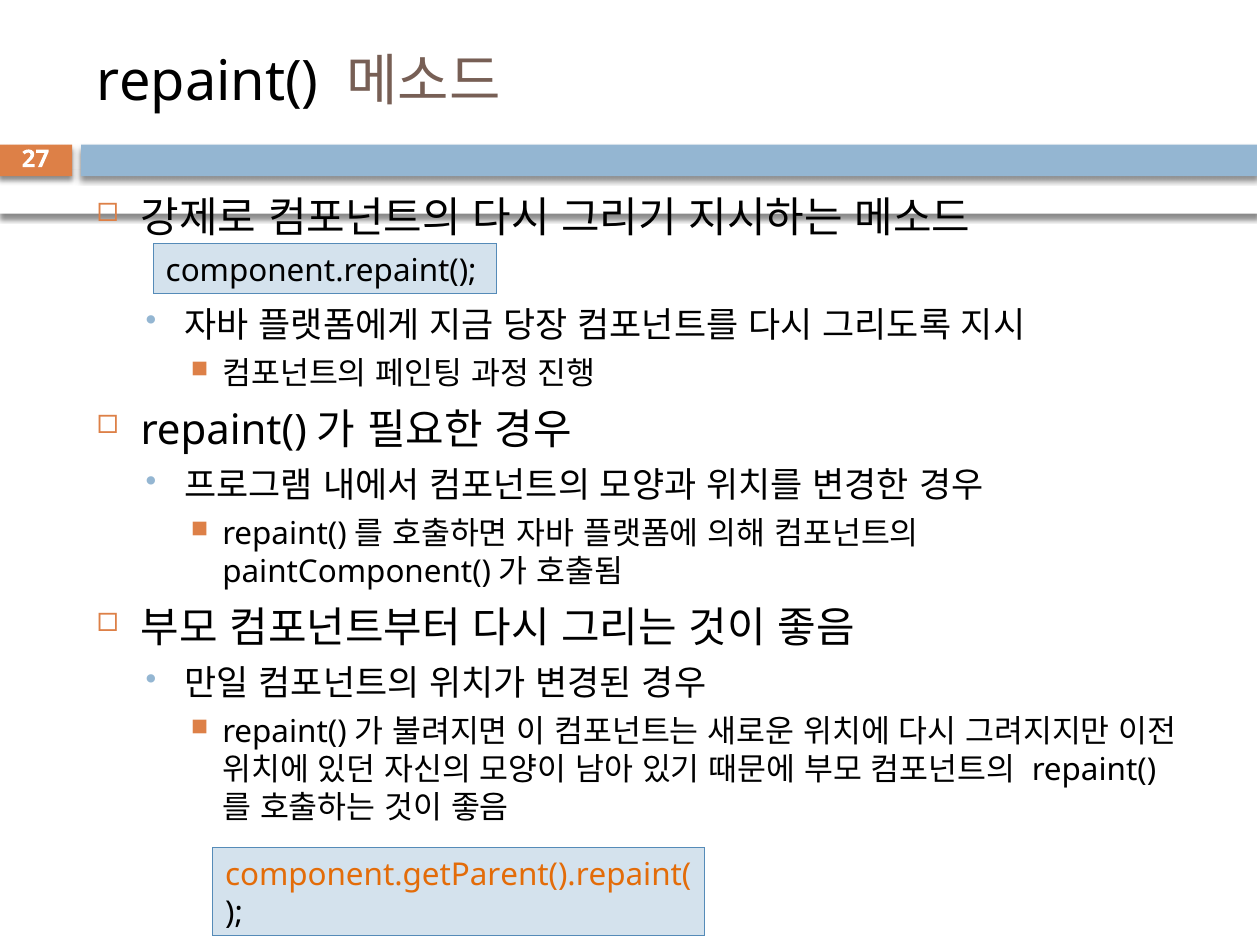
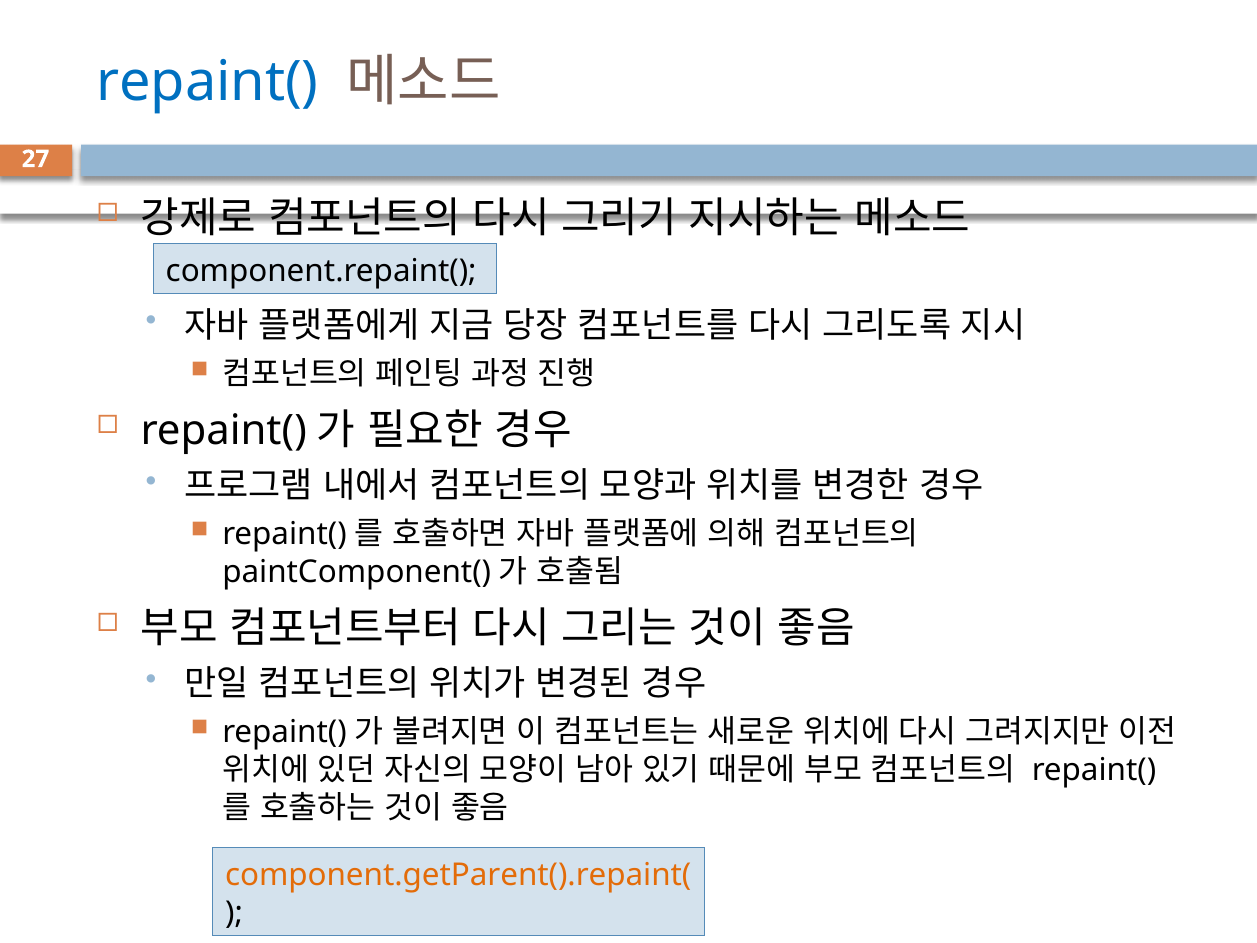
repaint( colour: black -> blue (208, 82)
